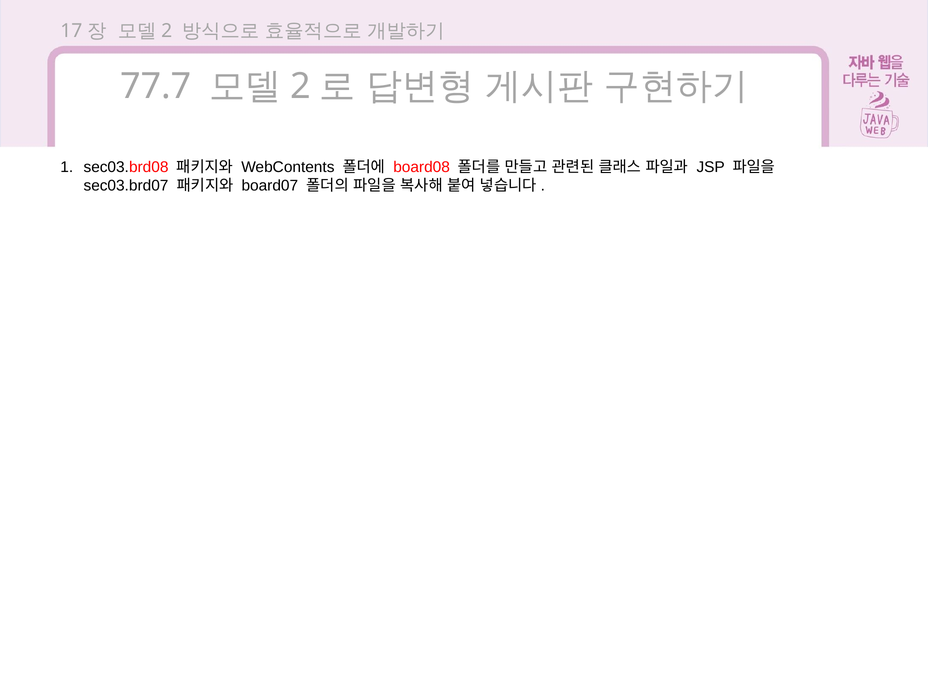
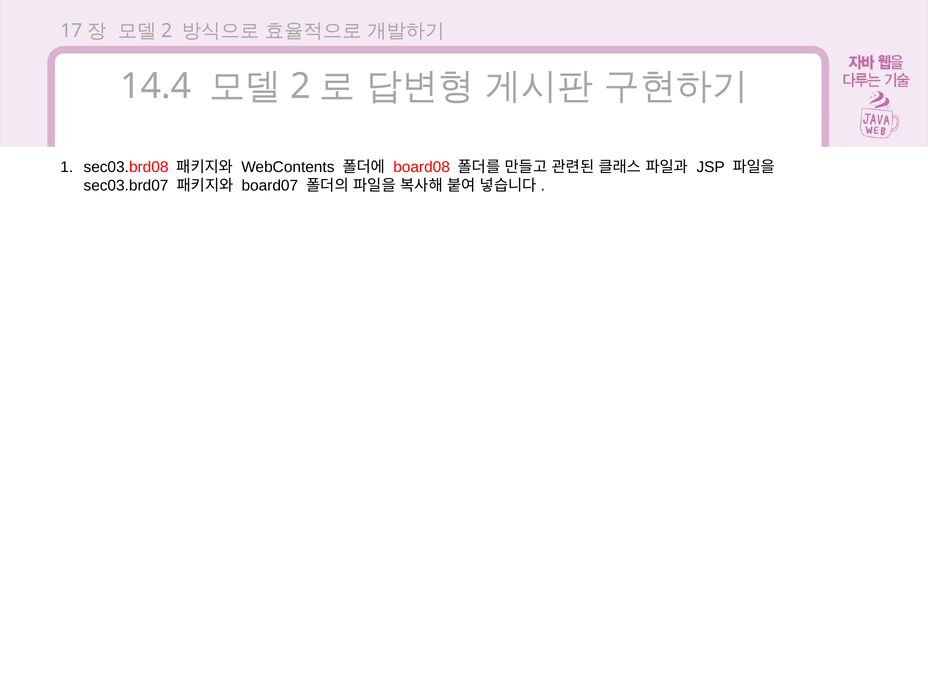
77.7: 77.7 -> 14.4 (156, 86)
